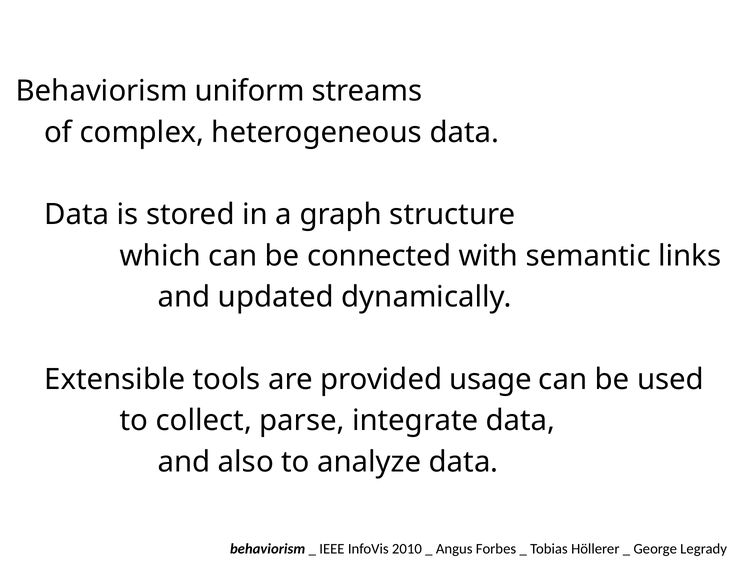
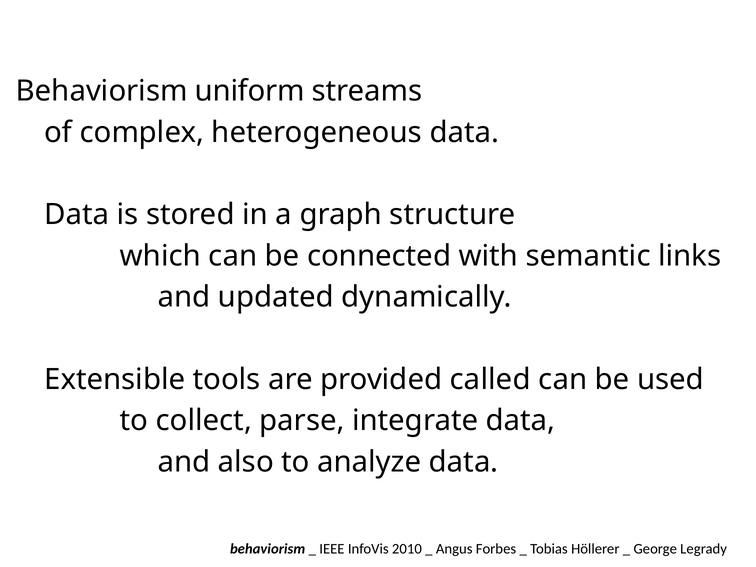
usage: usage -> called (490, 379)
